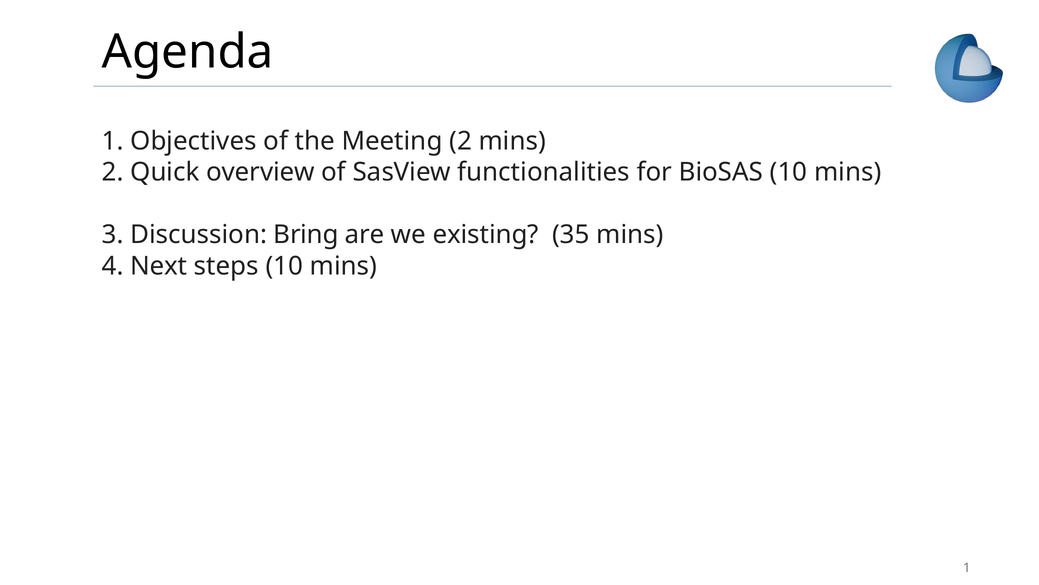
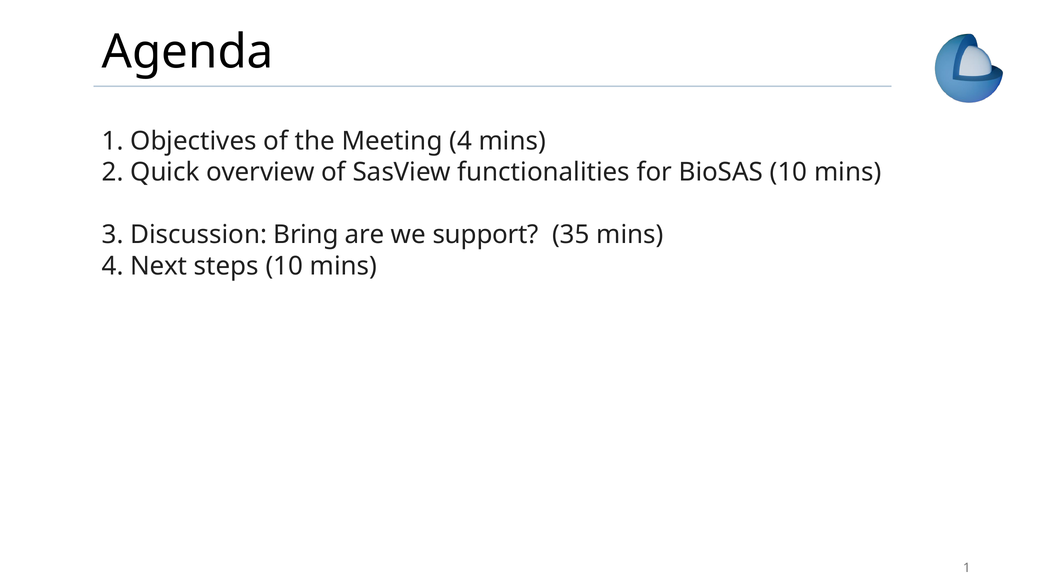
Meeting 2: 2 -> 4 (461, 141)
existing: existing -> support (486, 234)
